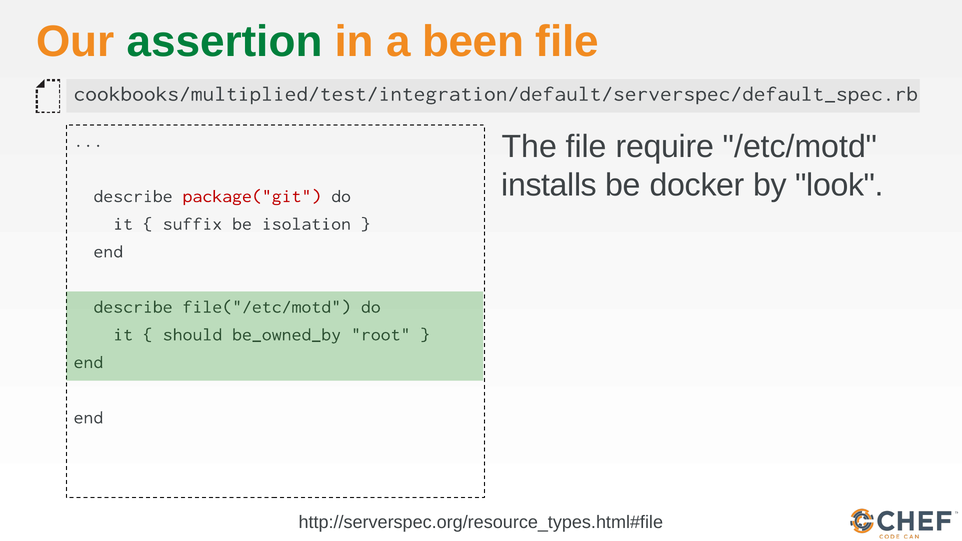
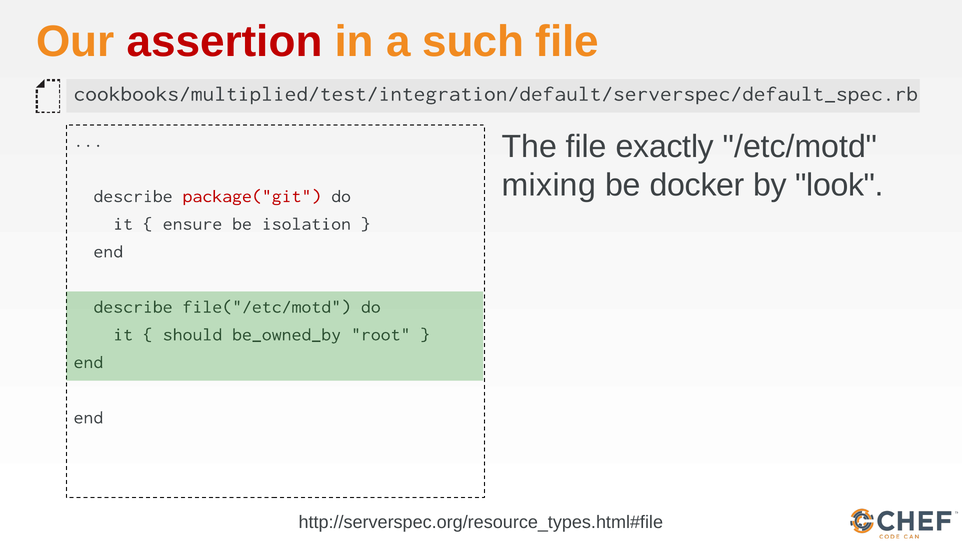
assertion colour: green -> red (225, 42)
been: been -> such (473, 42)
require: require -> exactly (665, 147)
installs: installs -> mixing (549, 185)
suffix: suffix -> ensure (192, 224)
